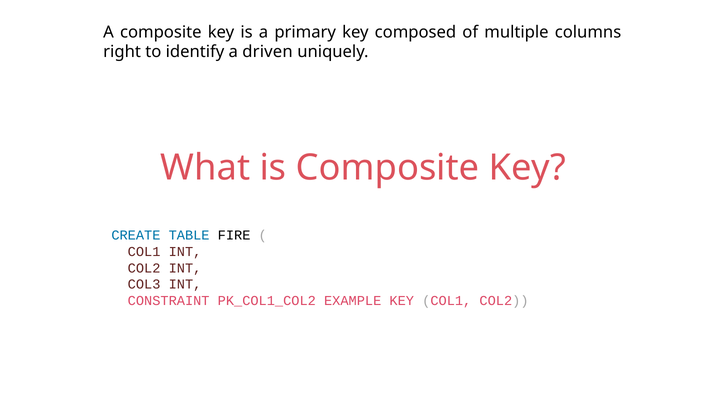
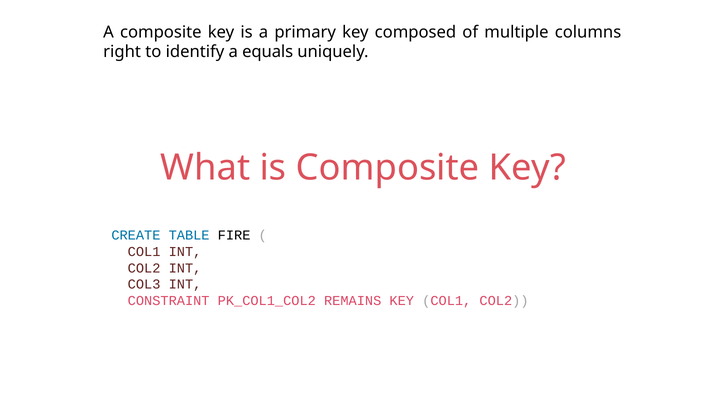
driven: driven -> equals (268, 52)
EXAMPLE: EXAMPLE -> REMAINS (353, 301)
